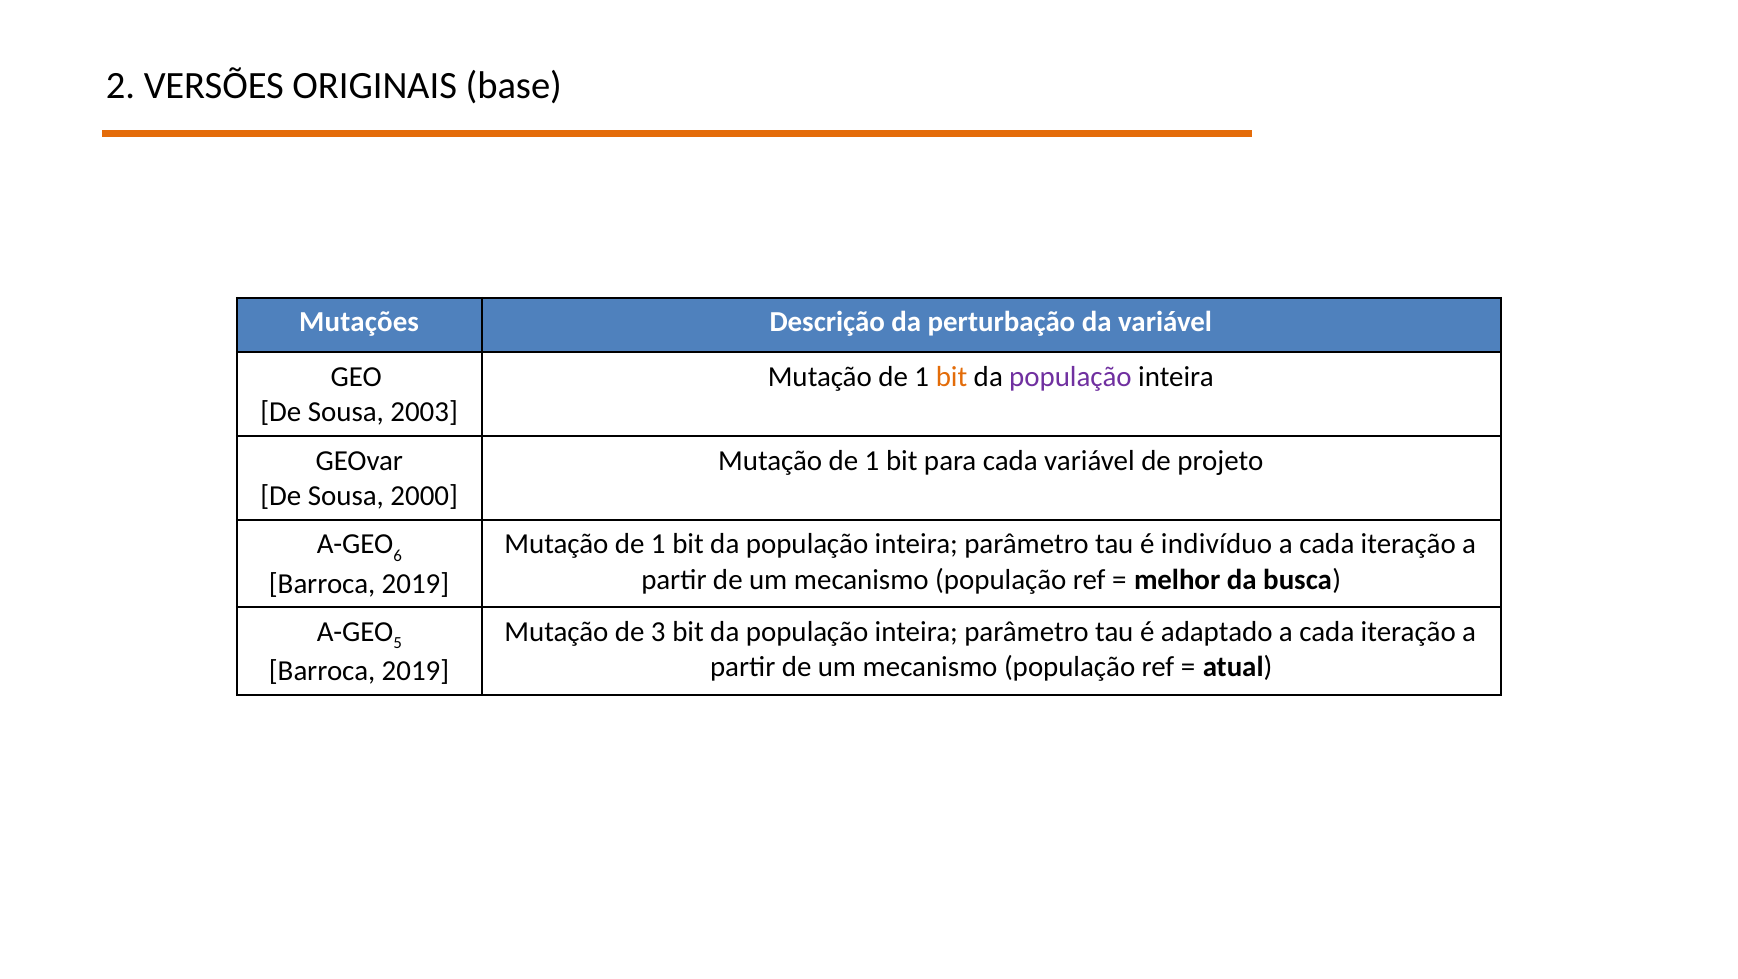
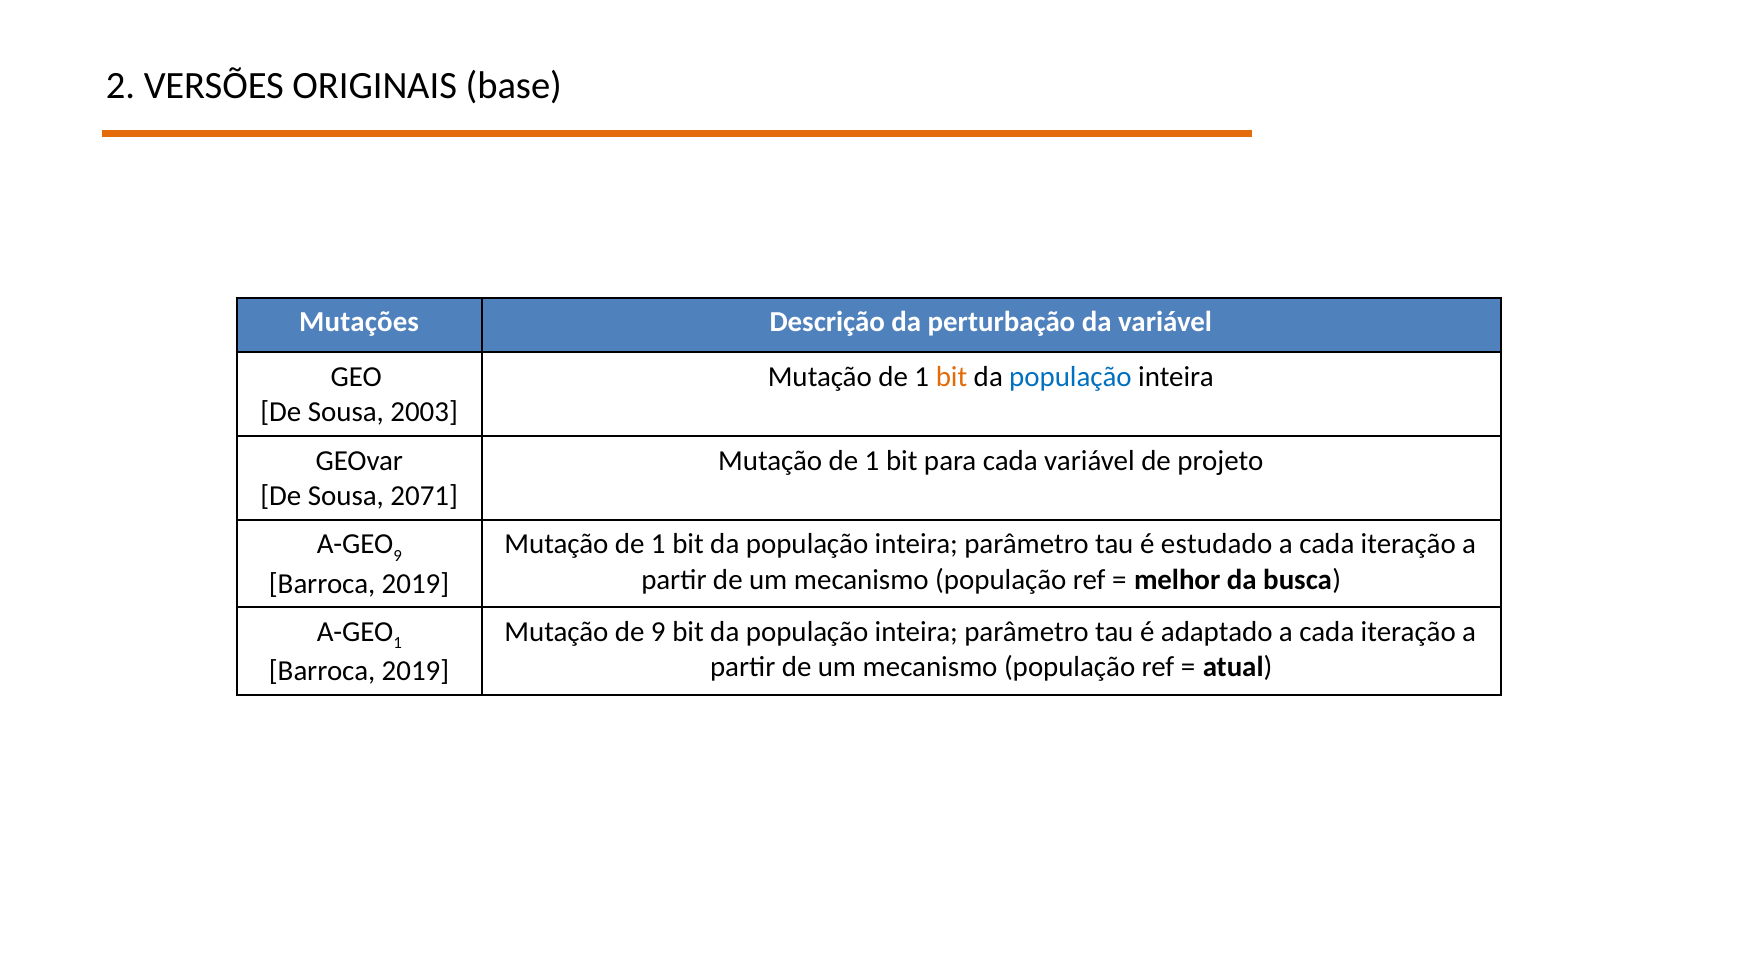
população colour: purple -> blue (1070, 377)
2000: 2000 -> 2071 (424, 496)
6: 6 -> 9 (398, 555)
indivíduo: indivíduo -> estudado (1217, 544)
5: 5 -> 1 (398, 643)
de 3: 3 -> 9 (658, 632)
